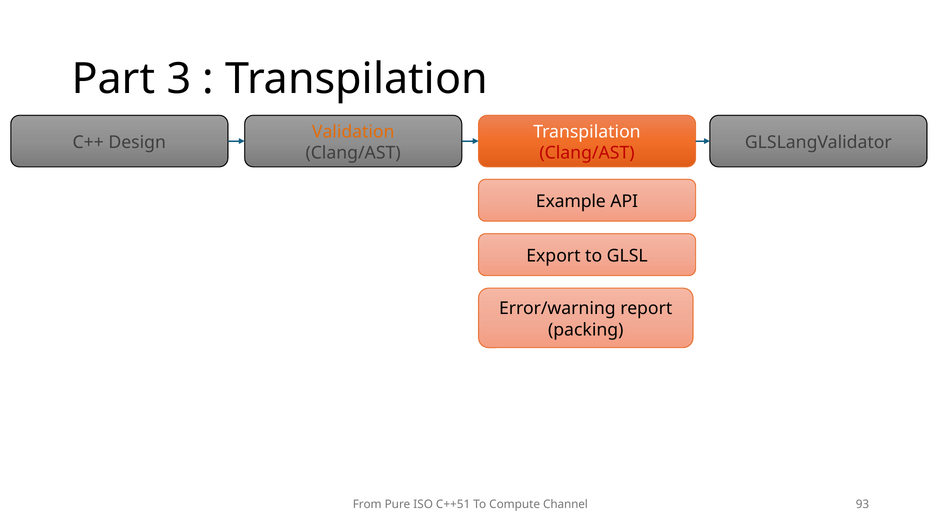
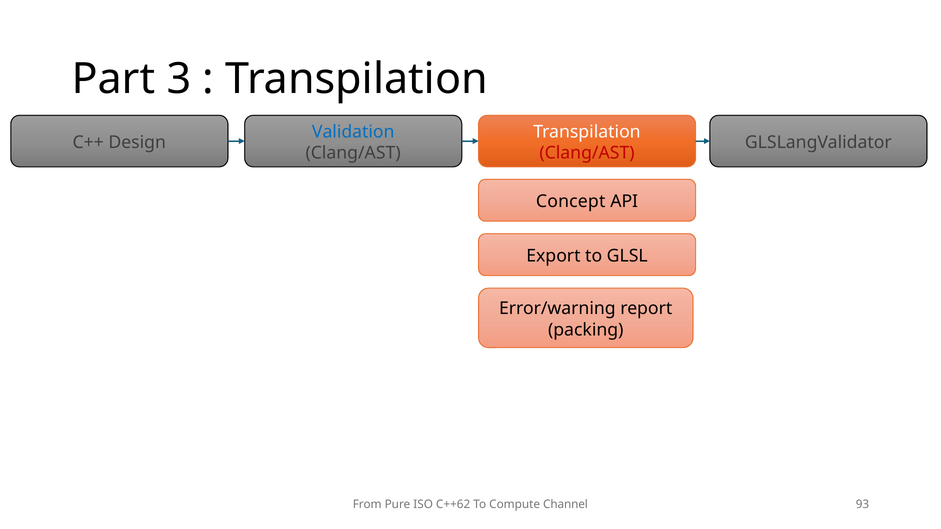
Validation colour: orange -> blue (353, 132)
Example: Example -> Concept (571, 202)
C++51: C++51 -> C++62 (453, 505)
